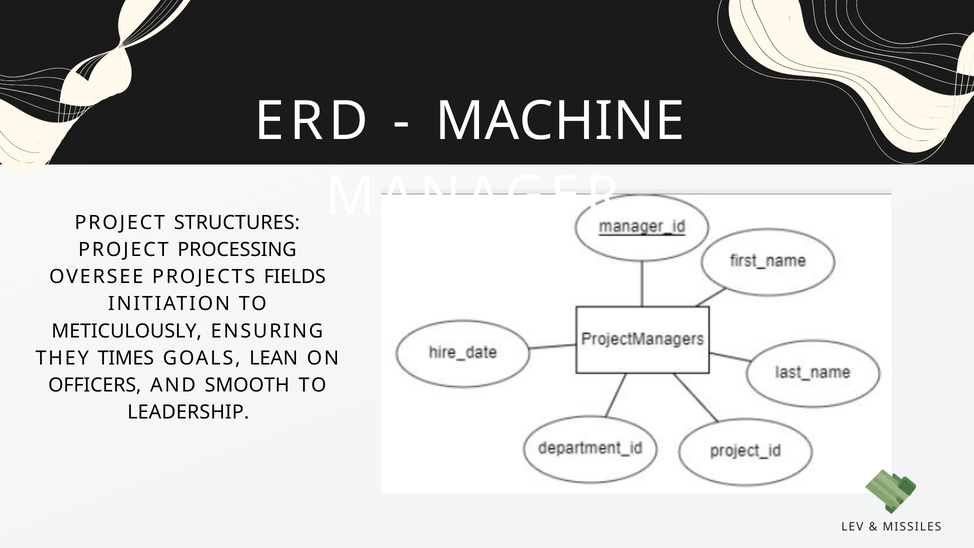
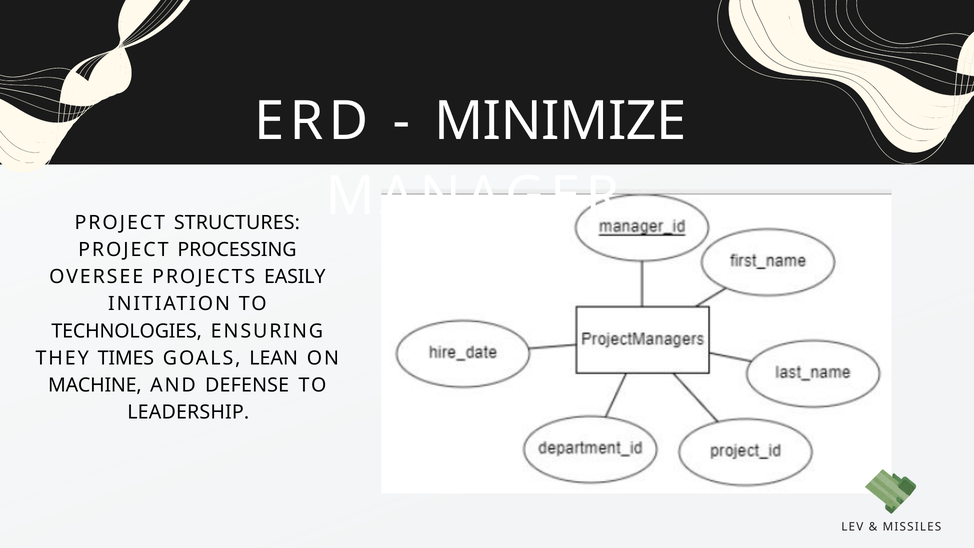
MACHINE: MACHINE -> MINIMIZE (560, 121)
FIELDS: FIELDS -> EASILY (295, 277)
METICULOUSLY: METICULOUSLY -> TECHNOLOGIES (127, 331)
OFFICERS: OFFICERS -> MACHINE (95, 385)
SMOOTH: SMOOTH -> DEFENSE (247, 385)
